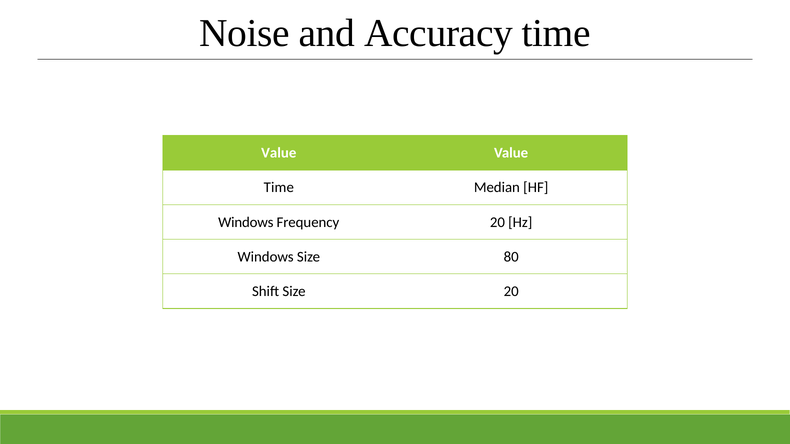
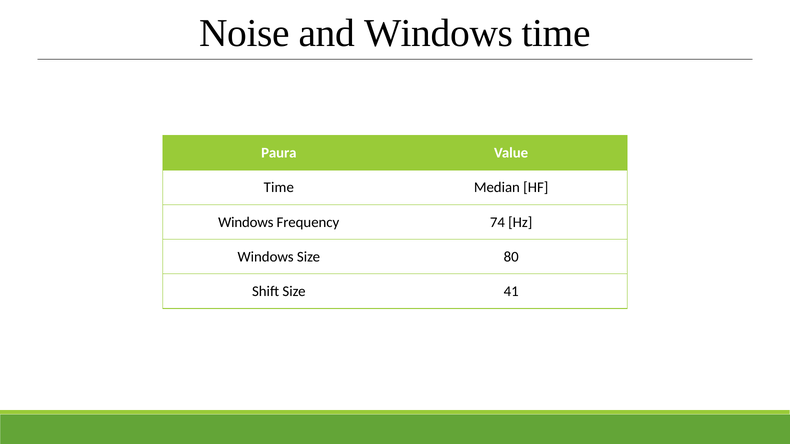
and Accuracy: Accuracy -> Windows (439, 33)
Value: Value -> Paura (279, 153)
Frequency 20: 20 -> 74 (497, 222)
Size 20: 20 -> 41 (511, 292)
